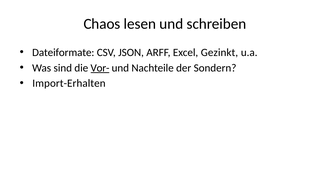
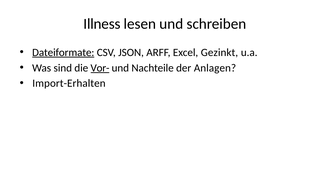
Chaos: Chaos -> Illness (102, 24)
Dateiformate underline: none -> present (63, 52)
Sondern: Sondern -> Anlagen (215, 68)
